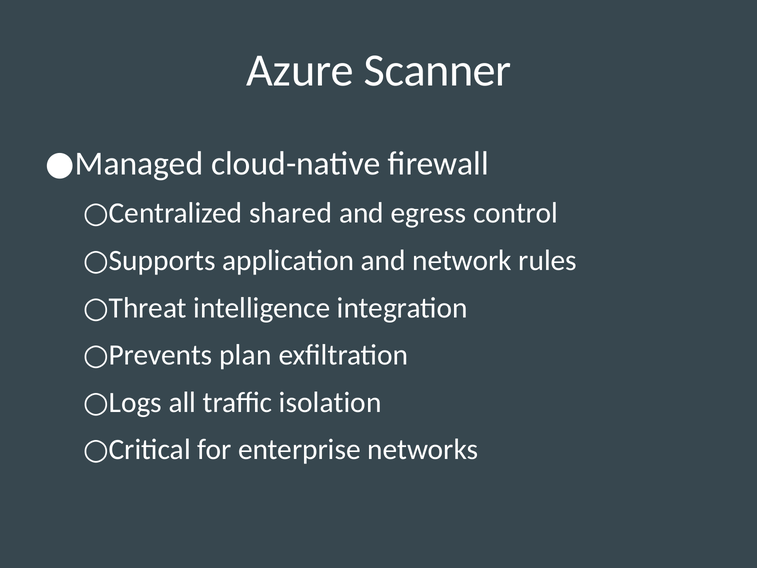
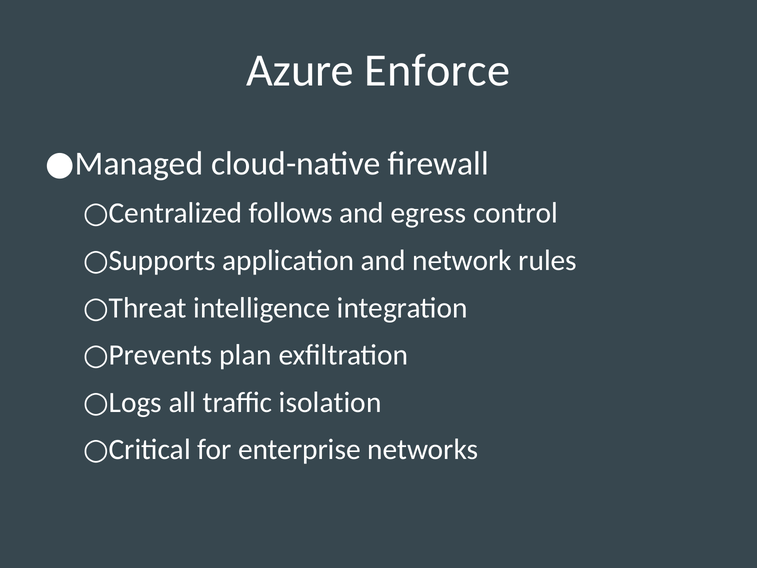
Scanner: Scanner -> Enforce (437, 71)
shared: shared -> follows (291, 213)
